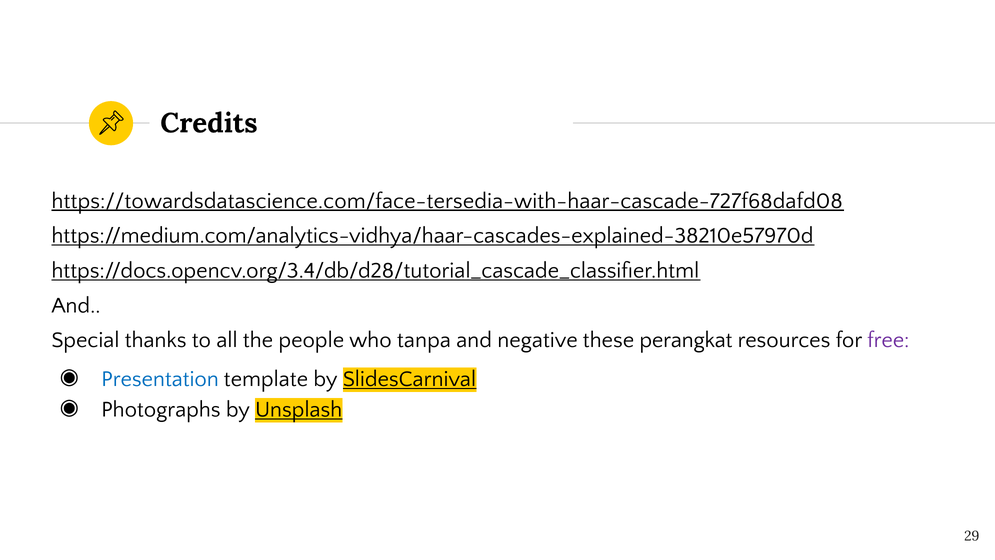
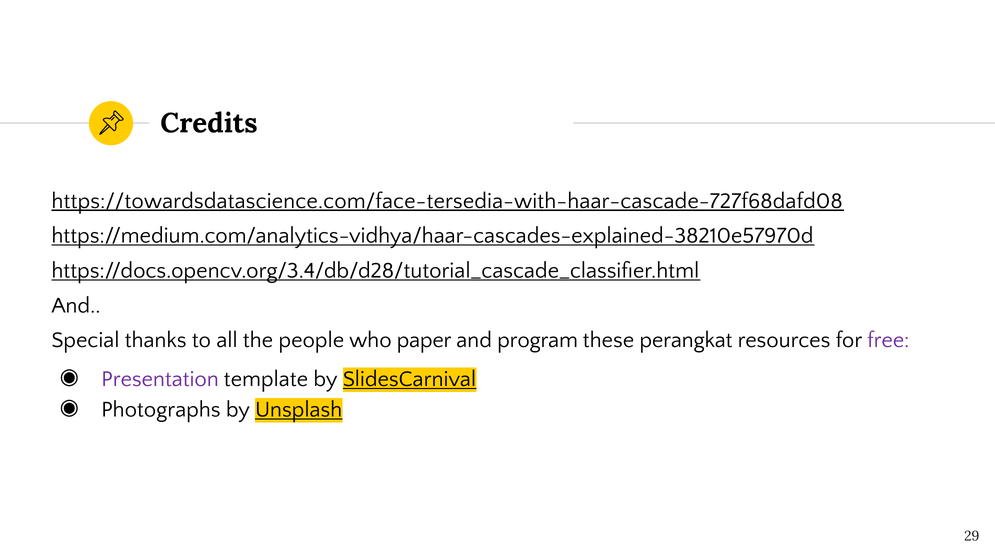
tanpa: tanpa -> paper (424, 340)
negative: negative -> program (538, 340)
Presentation colour: blue -> purple (160, 379)
